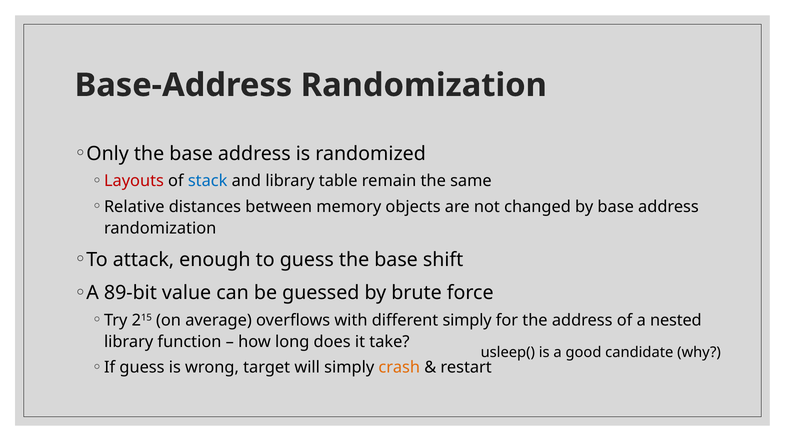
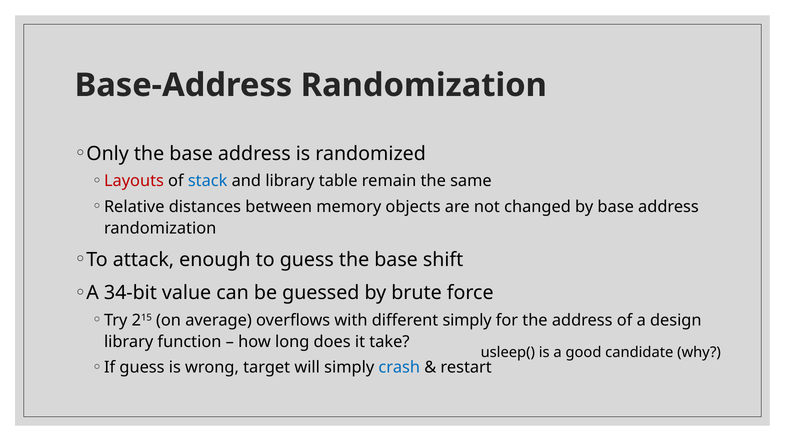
89-bit: 89-bit -> 34-bit (130, 293)
nested: nested -> design (676, 321)
crash colour: orange -> blue (399, 368)
